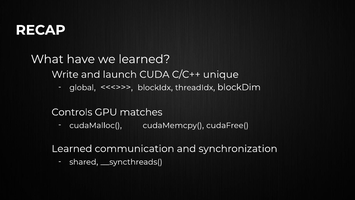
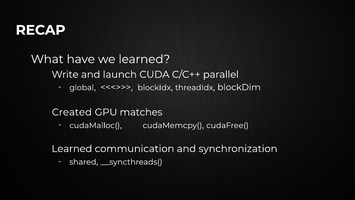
unique: unique -> parallel (221, 74)
Controls: Controls -> Created (72, 112)
